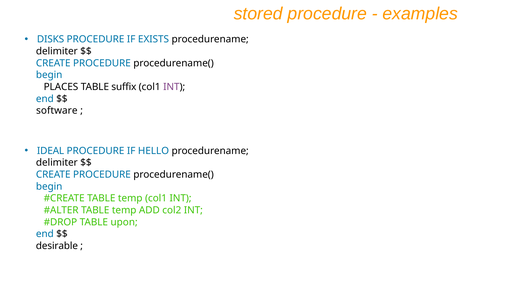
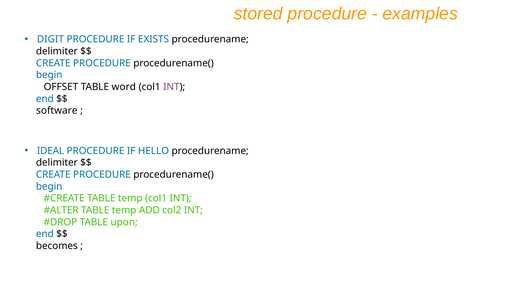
DISKS: DISKS -> DIGIT (50, 39)
PLACES: PLACES -> OFFSET (61, 87)
suffix: suffix -> word (124, 87)
desirable: desirable -> becomes (57, 246)
